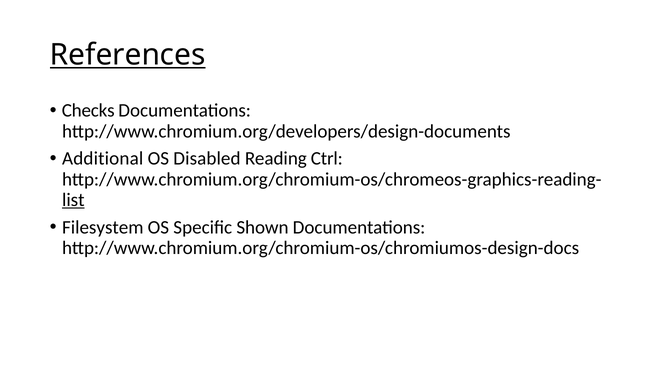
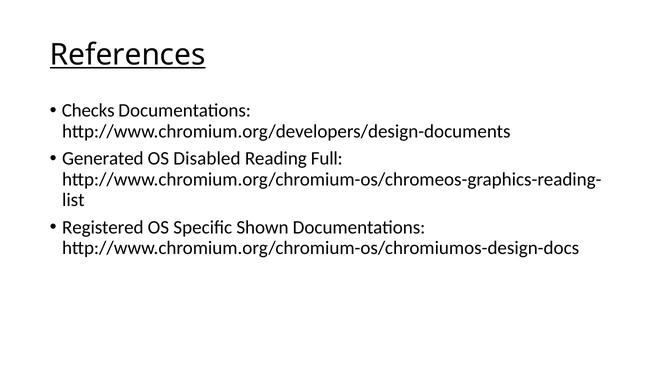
Additional: Additional -> Generated (103, 159)
Ctrl: Ctrl -> Full (327, 159)
list underline: present -> none (73, 200)
Filesystem: Filesystem -> Registered (103, 227)
